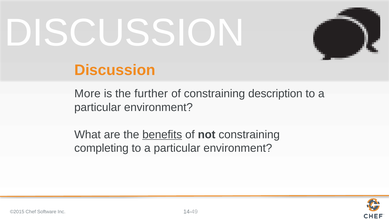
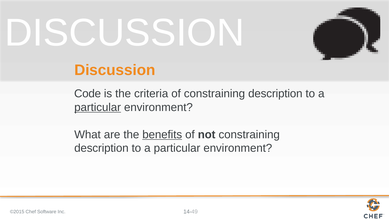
More: More -> Code (88, 94)
further: further -> criteria (151, 94)
particular underline: none -> present (98, 107)
completing: completing -> description (101, 148)
